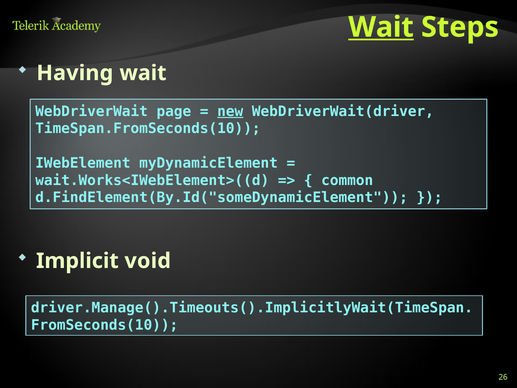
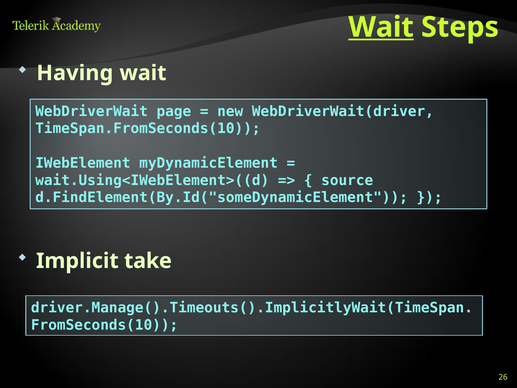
new underline: present -> none (230, 111)
wait.Works<IWebElement>((d: wait.Works<IWebElement>((d -> wait.Using<IWebElement>((d (152, 180)
common: common -> source (347, 180)
void: void -> take (148, 261)
